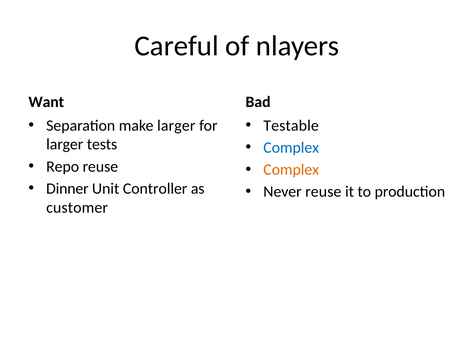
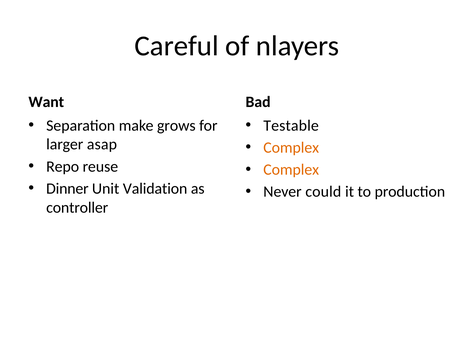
make larger: larger -> grows (176, 126)
tests: tests -> asap (102, 145)
Complex colour: blue -> orange (291, 148)
Controller: Controller -> Validation (155, 189)
Never reuse: reuse -> could (323, 192)
customer: customer -> controller (77, 208)
